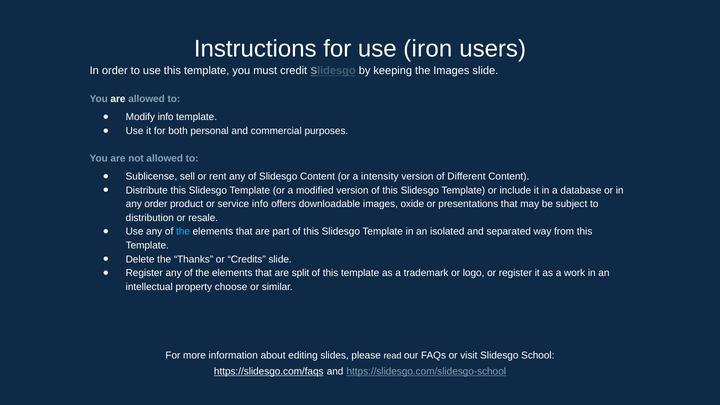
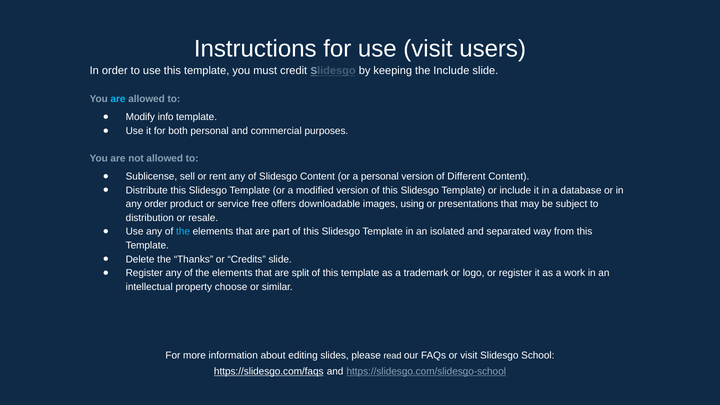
use iron: iron -> visit (428, 49)
the Images: Images -> Include (451, 71)
are colour: white -> light blue (118, 99)
a intensity: intensity -> personal (380, 176)
service info: info -> free (260, 204)
oxide: oxide -> using (412, 204)
